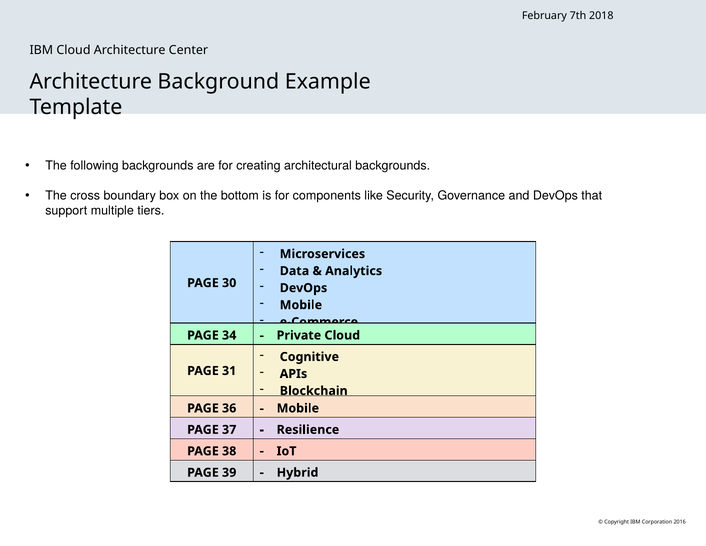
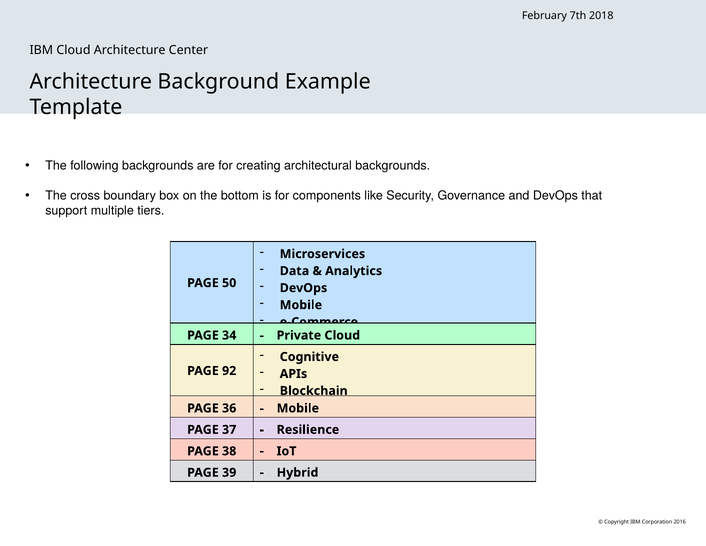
30: 30 -> 50 (229, 283)
31: 31 -> 92 (229, 371)
